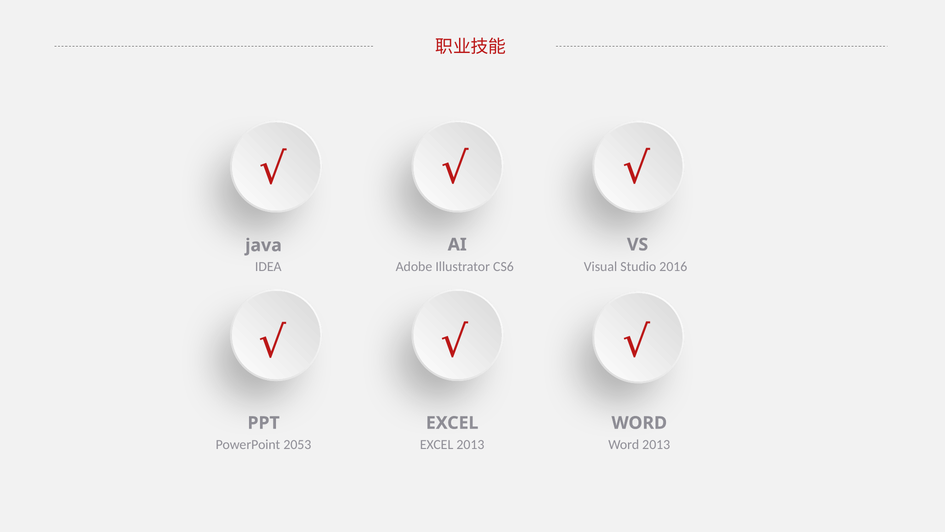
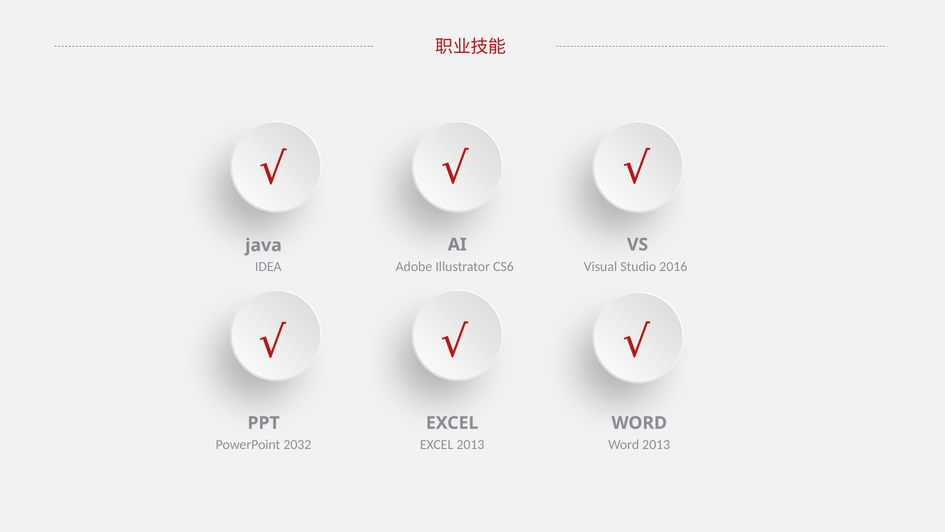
2053: 2053 -> 2032 (297, 445)
